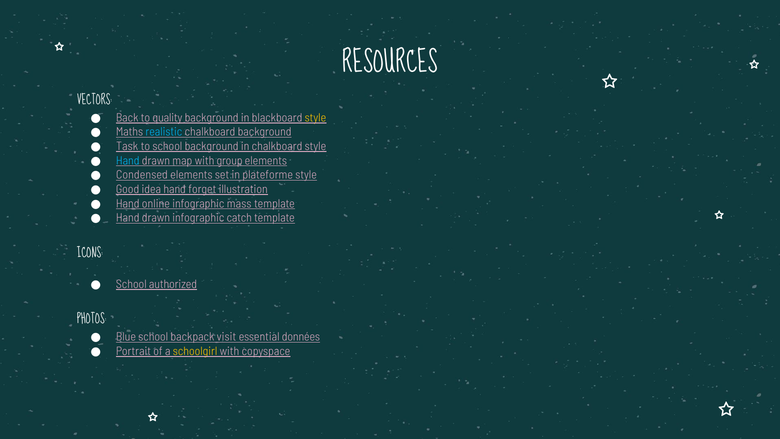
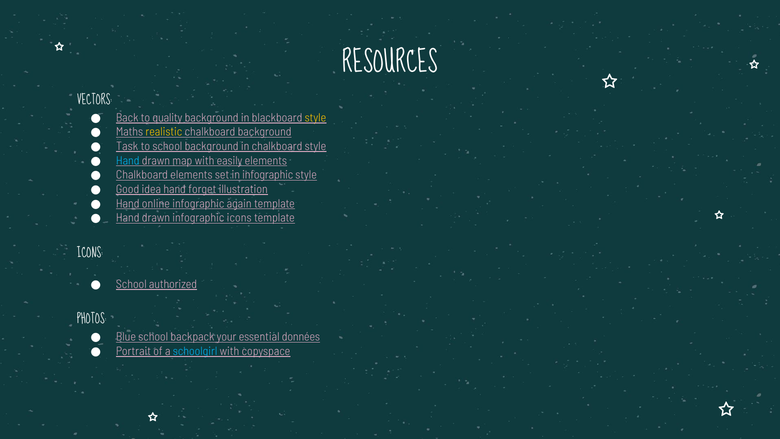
realistic colour: light blue -> yellow (164, 132)
group: group -> easily (230, 161)
Condensed: Condensed -> Chalkboard (142, 175)
in plateforme: plateforme -> infographic (268, 175)
mass: mass -> again (239, 204)
infographic catch: catch -> icons (239, 218)
visit: visit -> your (227, 337)
schoolgirl colour: yellow -> light blue (195, 351)
